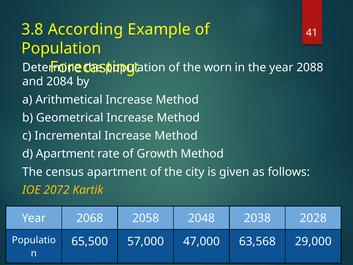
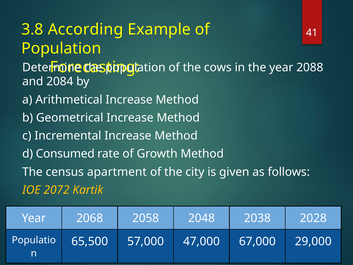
worn: worn -> cows (218, 67)
d Apartment: Apartment -> Consumed (65, 154)
63,568: 63,568 -> 67,000 (257, 241)
